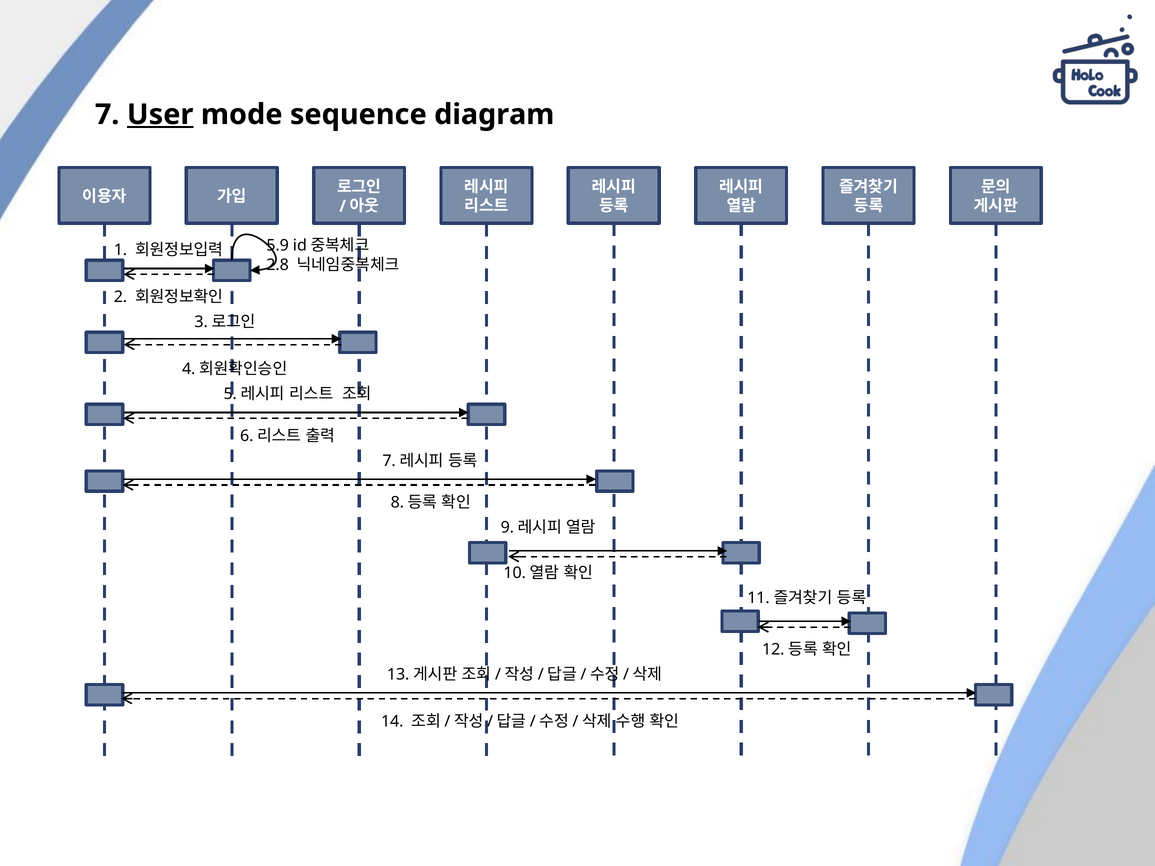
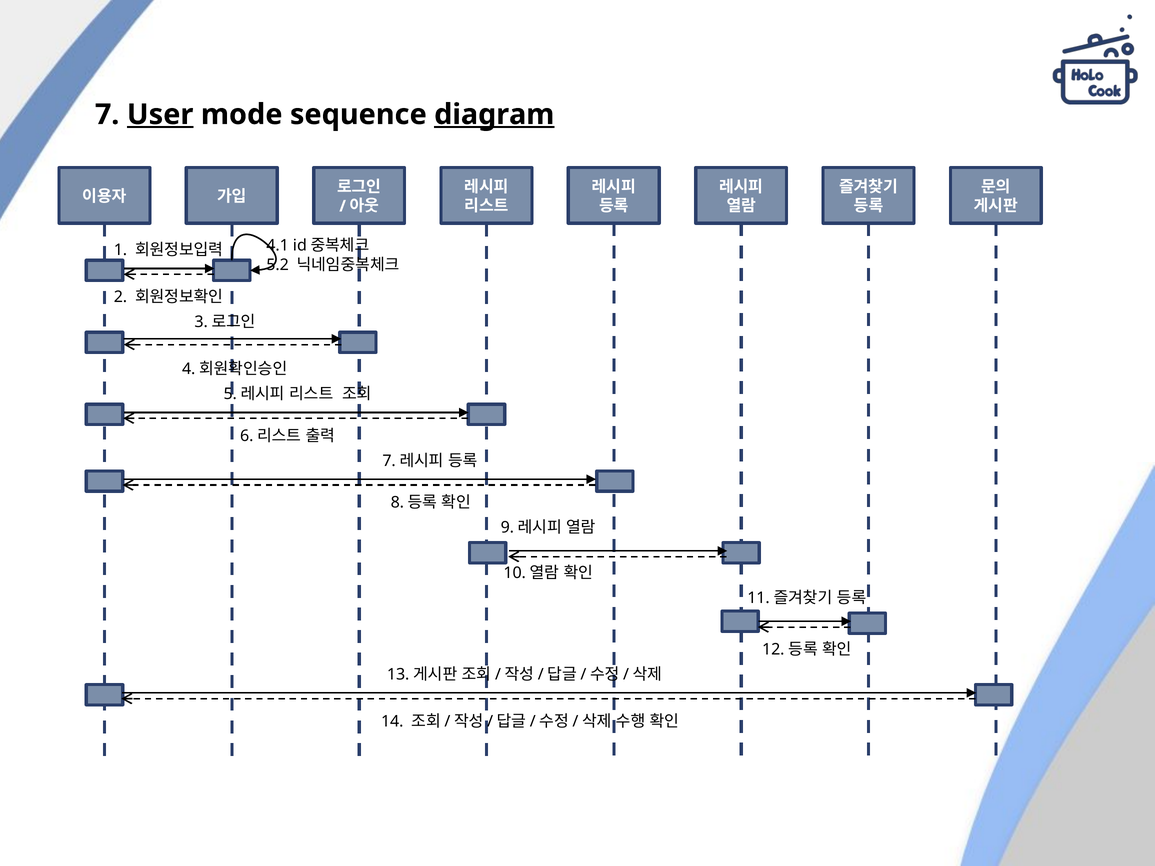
diagram underline: none -> present (494, 115)
5.9: 5.9 -> 4.1 (278, 246)
2.8: 2.8 -> 5.2 (278, 265)
